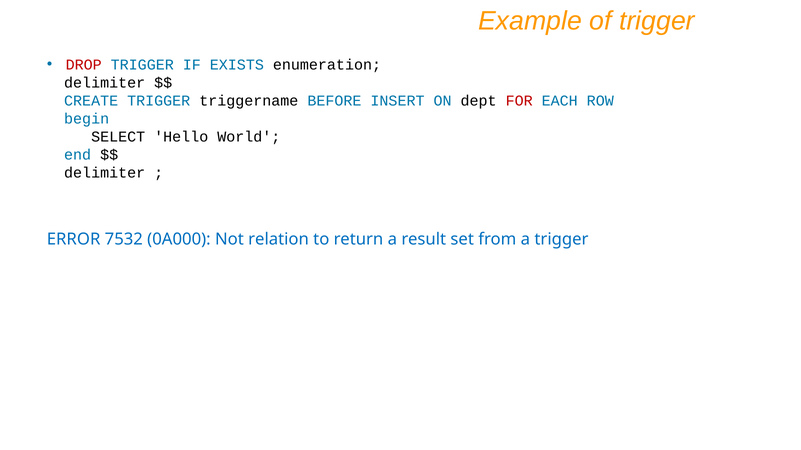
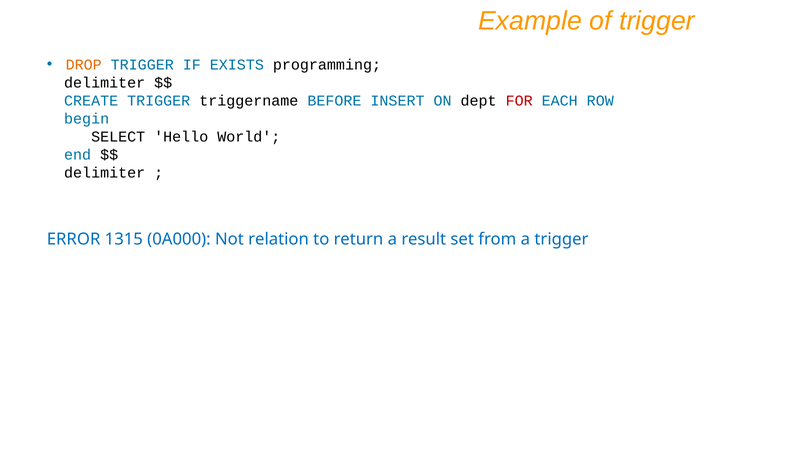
DROP colour: red -> orange (84, 65)
enumeration: enumeration -> programming (327, 65)
7532: 7532 -> 1315 (124, 239)
